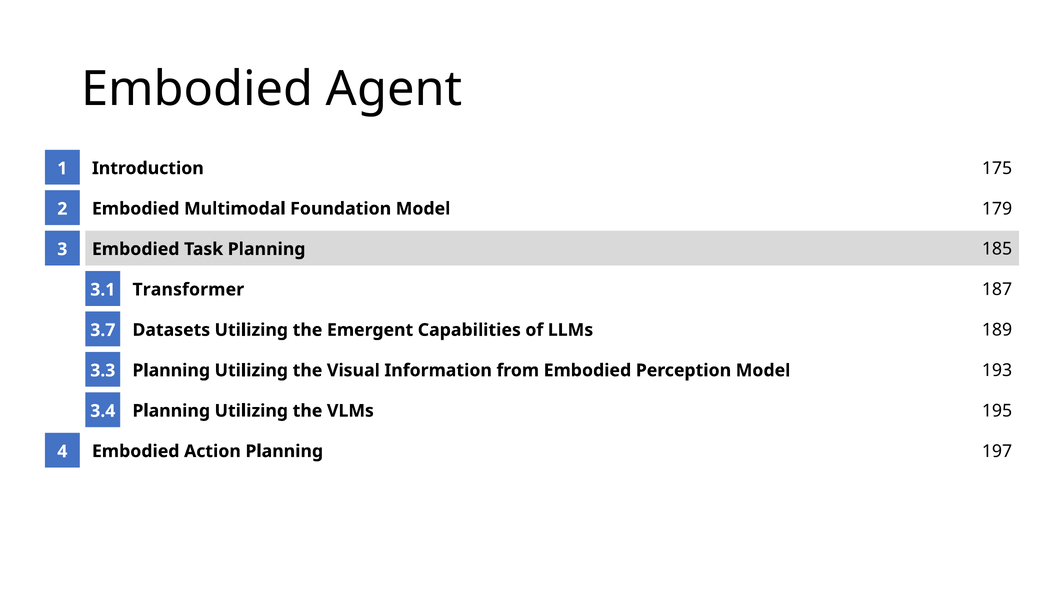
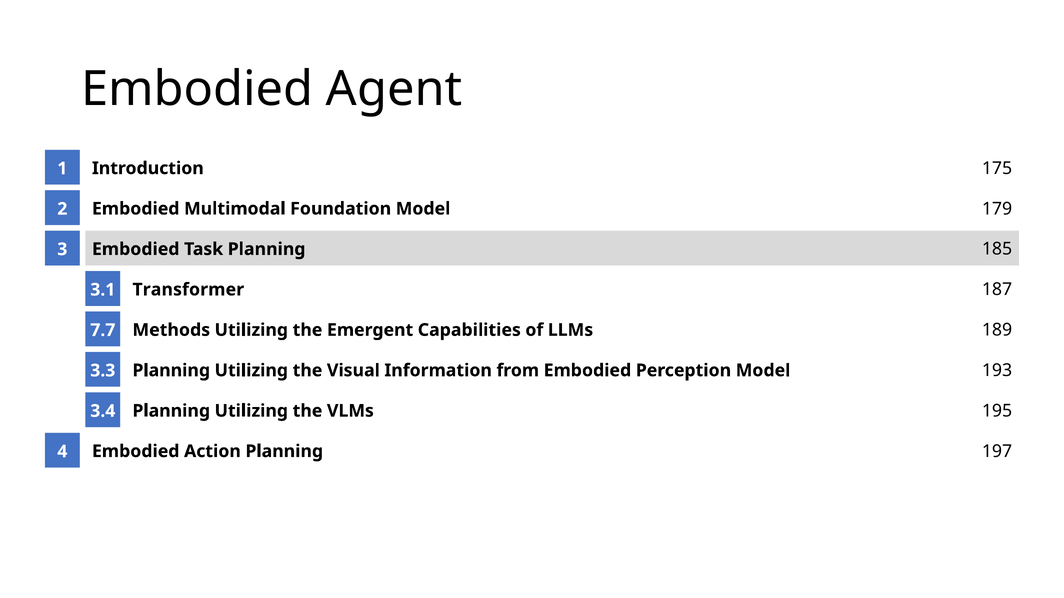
Datasets: Datasets -> Methods (171, 330)
3.7: 3.7 -> 7.7 (103, 330)
